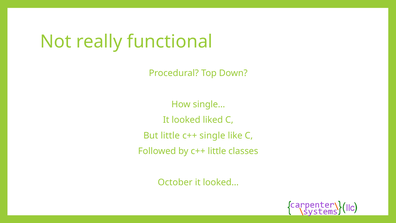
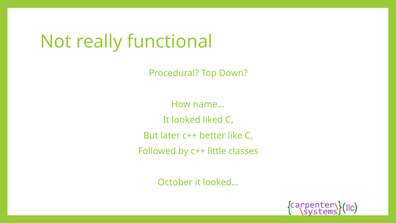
single…: single… -> name… (209, 104)
But little: little -> later (170, 135)
single: single -> better (212, 135)
